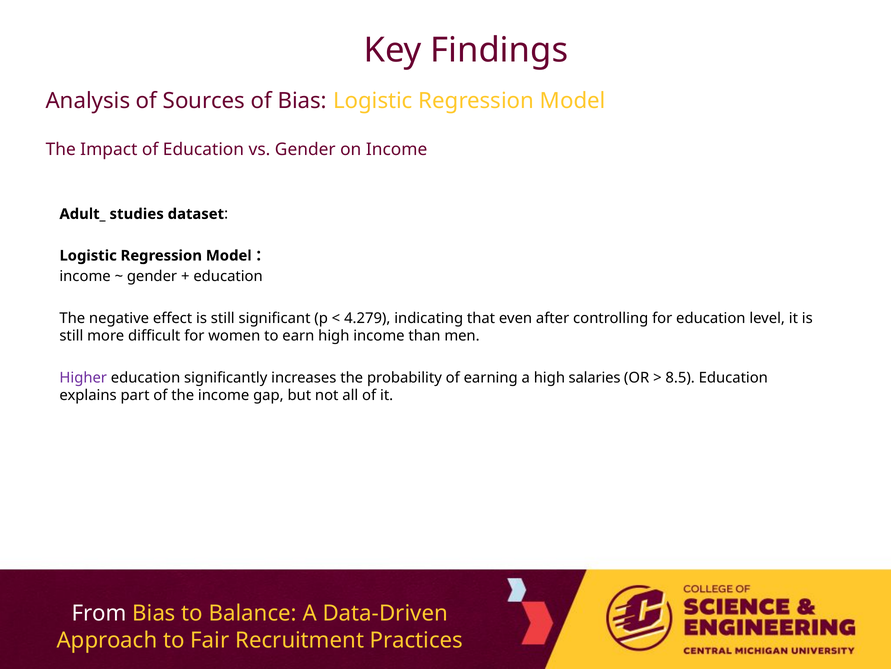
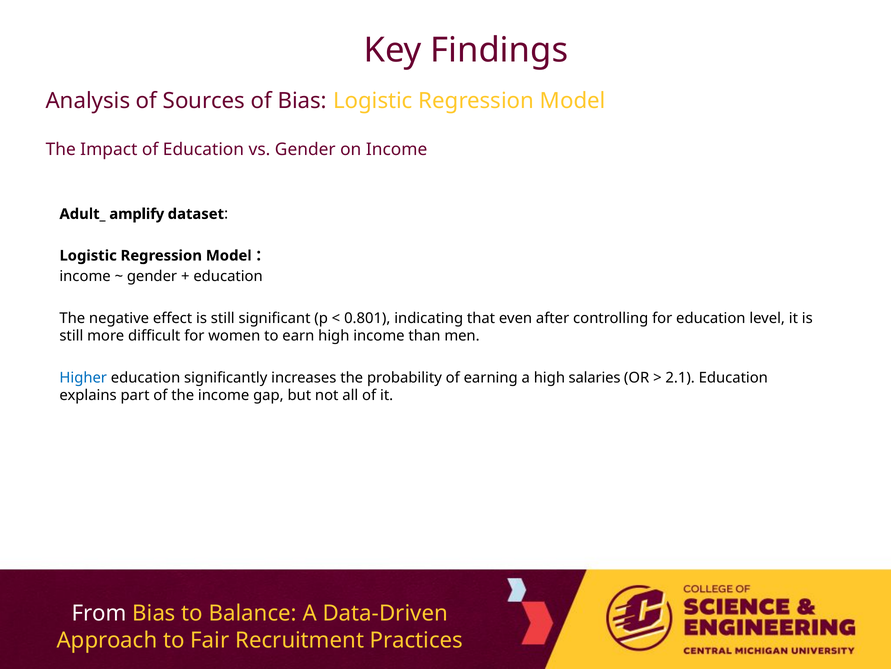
studies: studies -> amplify (137, 214)
4.279: 4.279 -> 0.801 (367, 318)
Higher colour: purple -> blue (83, 377)
8.5: 8.5 -> 2.1 (680, 377)
